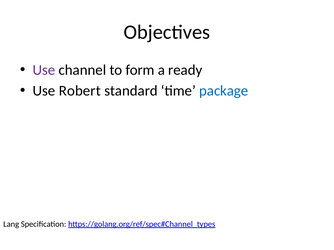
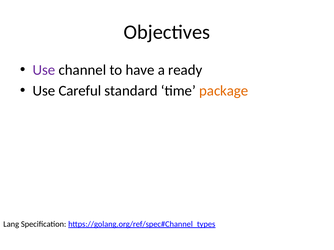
form: form -> have (140, 70)
Robert: Robert -> Careful (80, 91)
package colour: blue -> orange (224, 91)
